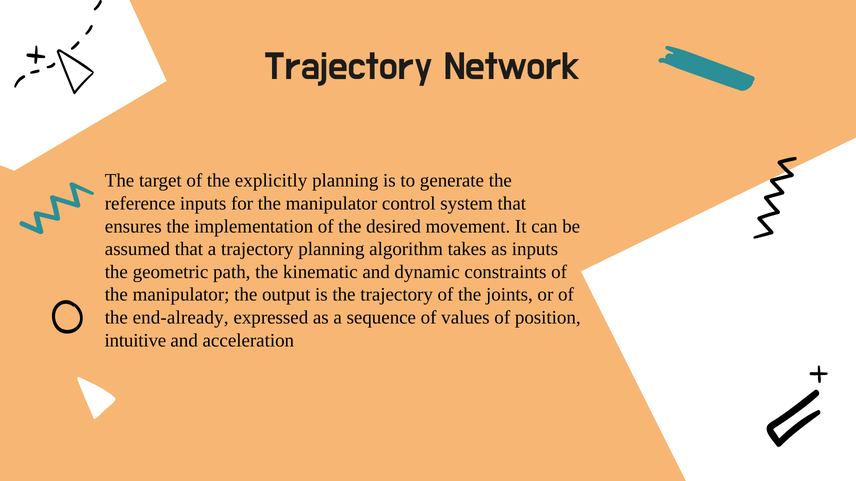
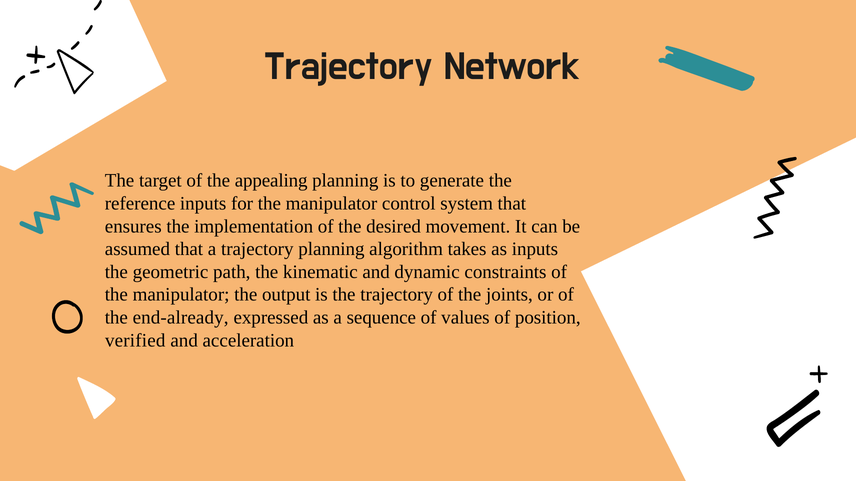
explicitly: explicitly -> appealing (271, 181)
intuitive: intuitive -> verified (135, 341)
